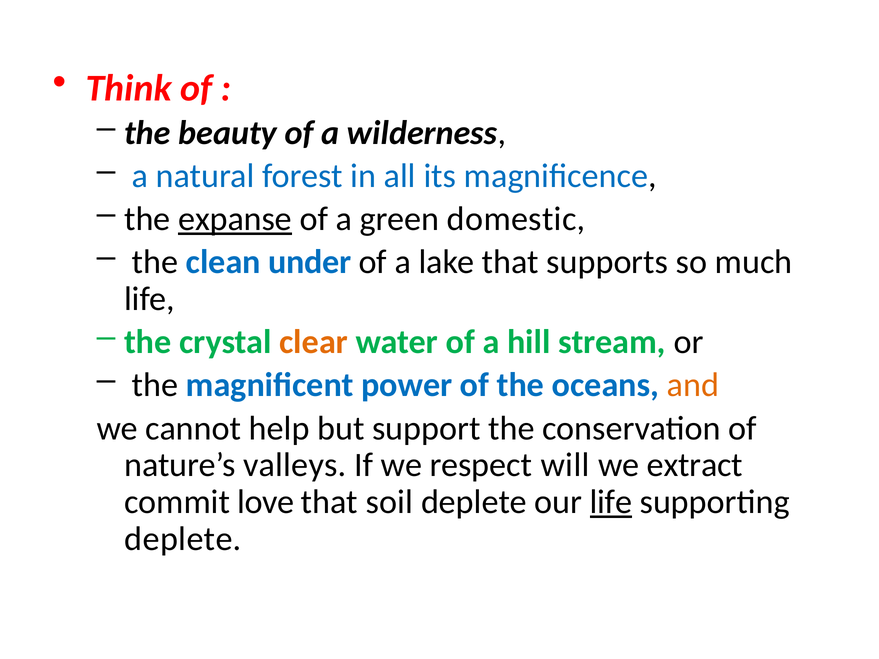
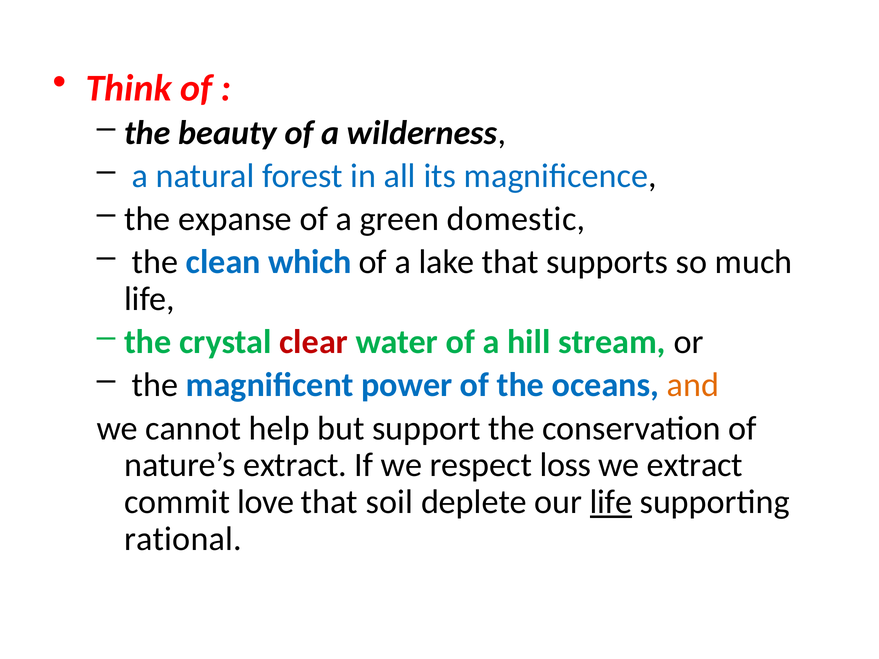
expanse underline: present -> none (235, 219)
under: under -> which (310, 262)
clear colour: orange -> red (314, 342)
nature’s valleys: valleys -> extract (295, 465)
will: will -> loss (565, 465)
deplete: deplete -> rational (183, 539)
